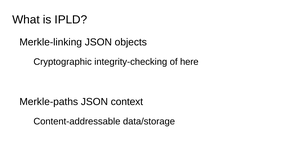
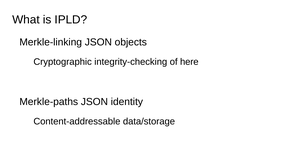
context: context -> identity (127, 102)
